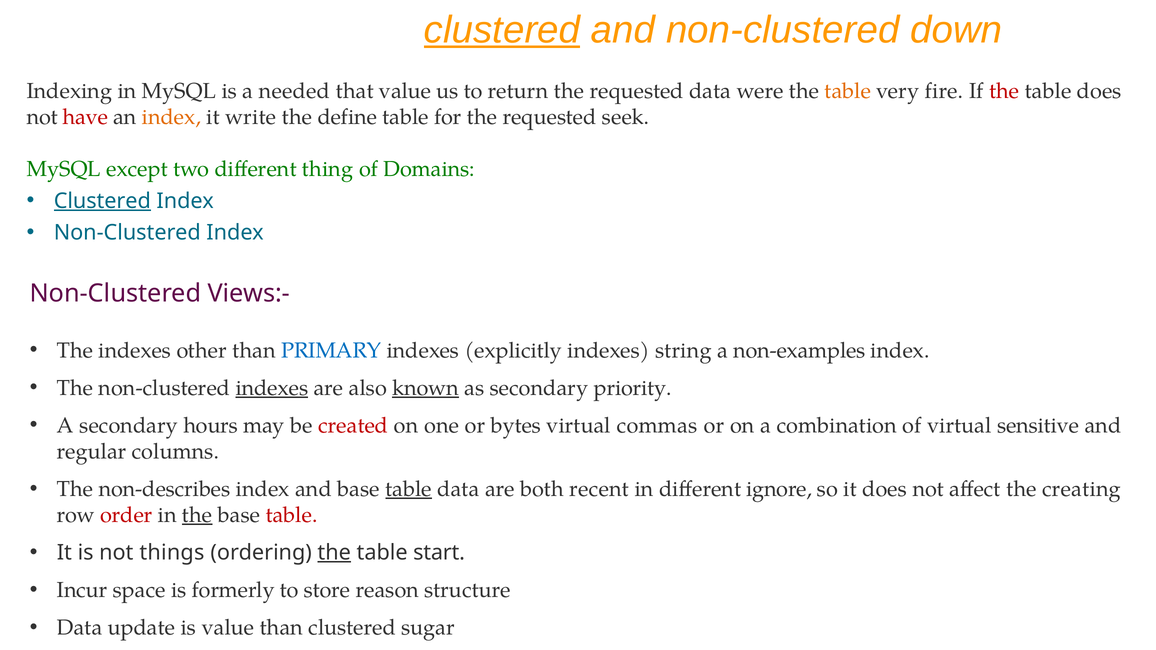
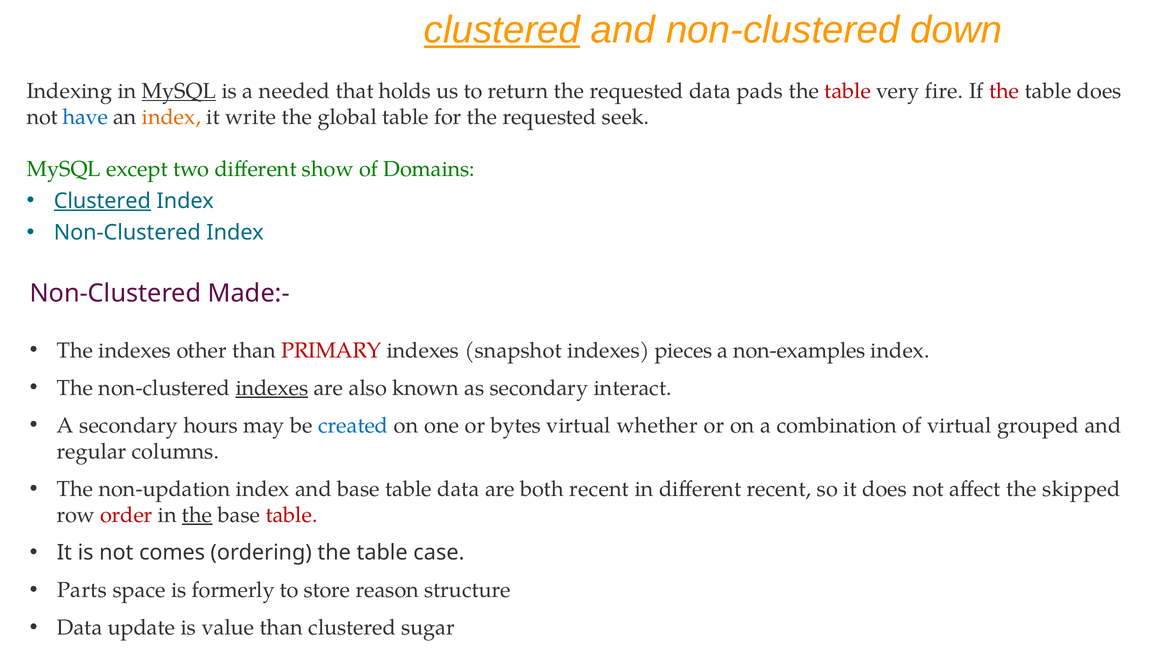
MySQL underline: none -> present (179, 91)
that value: value -> holds (405, 91)
were: were -> pads (760, 91)
table colour: orange -> red (848, 91)
have colour: red -> blue (86, 117)
define: define -> global (347, 117)
thing: thing -> show (328, 169)
Views:-: Views:- -> Made:- (249, 294)
PRIMARY colour: blue -> red (331, 351)
explicitly: explicitly -> snapshot (513, 351)
string: string -> pieces (684, 351)
known underline: present -> none (426, 388)
priority: priority -> interact (633, 388)
created colour: red -> blue (353, 426)
commas: commas -> whether (657, 426)
sensitive: sensitive -> grouped (1038, 426)
non-describes: non-describes -> non-updation (164, 489)
table underline: present -> none (409, 489)
different ignore: ignore -> recent (779, 489)
creating: creating -> skipped (1082, 489)
things: things -> comes (172, 553)
the underline: present -> none (334, 553)
start: start -> case (439, 553)
Incur: Incur -> Parts (82, 590)
